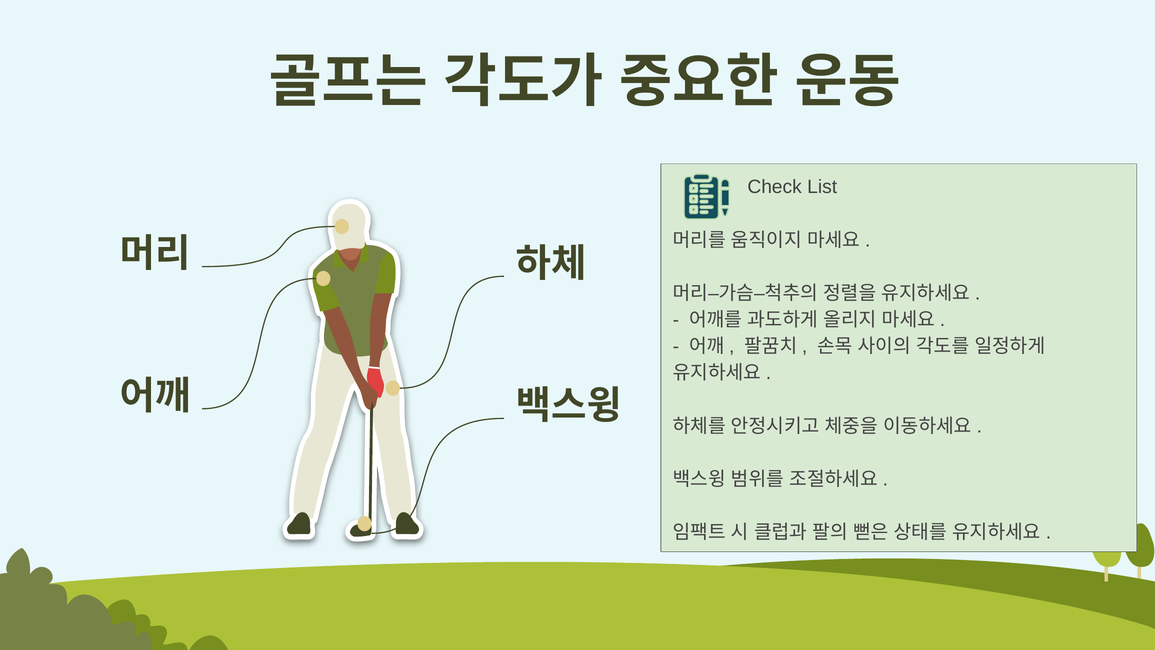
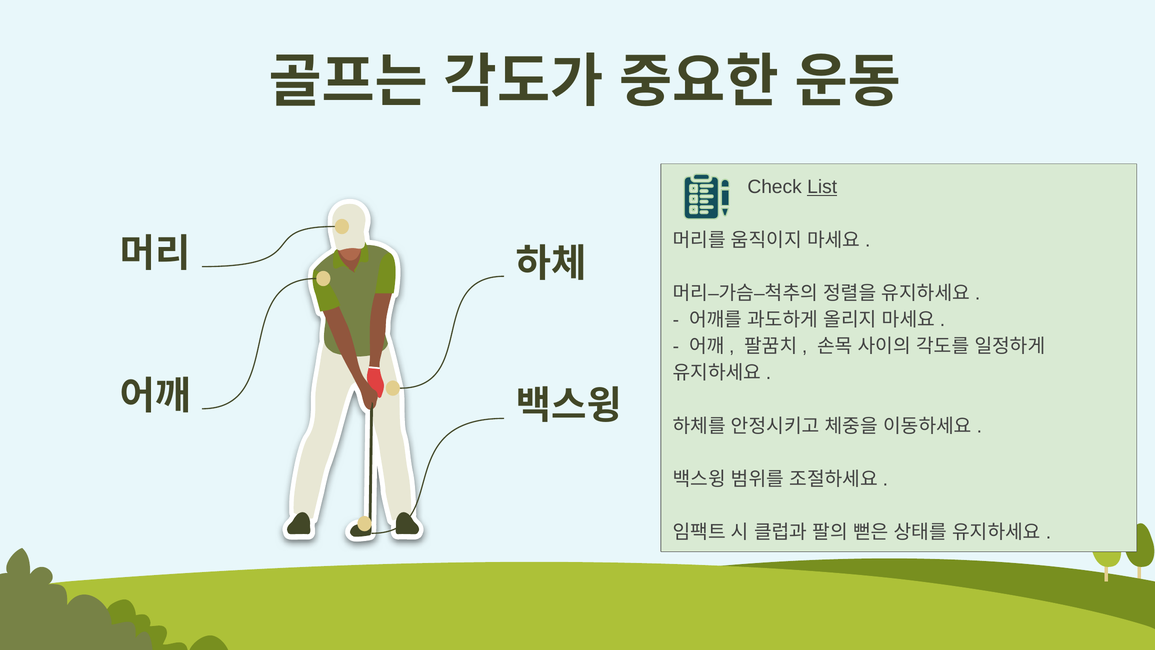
List underline: none -> present (822, 187)
